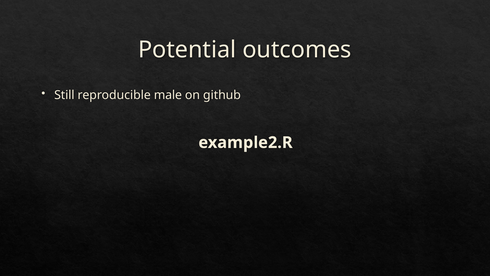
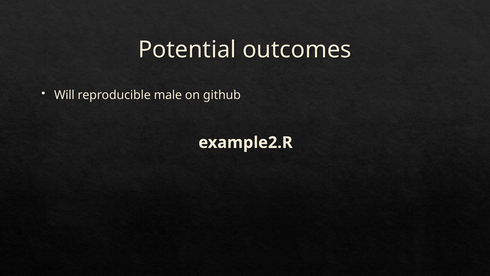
Still: Still -> Will (64, 95)
